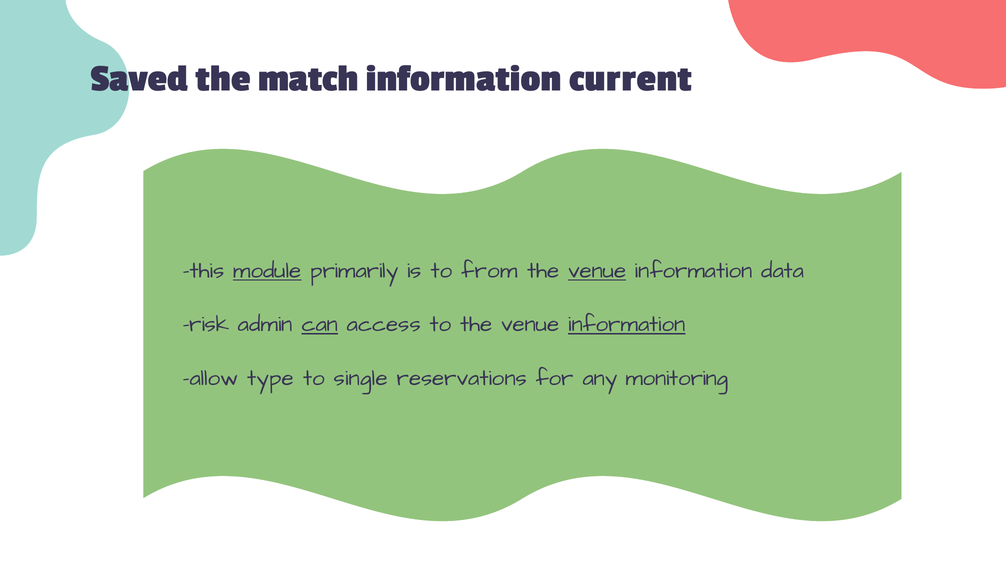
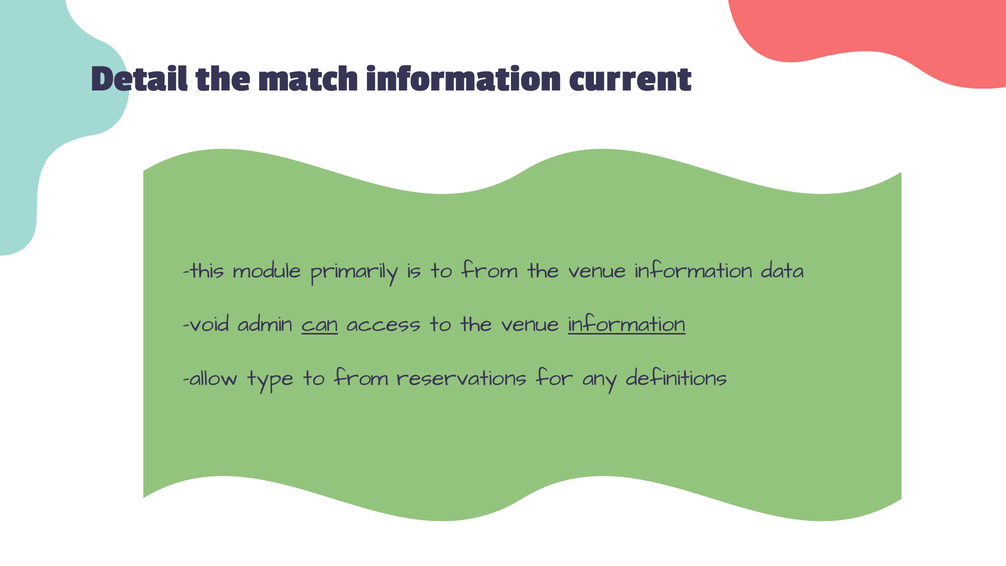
Saved: Saved -> Detail (140, 78)
module underline: present -> none (267, 270)
venue underline: present -> none (597, 270)
risk: risk -> void (206, 324)
single: single -> from (361, 378)
monitoring: monitoring -> definitions (677, 378)
